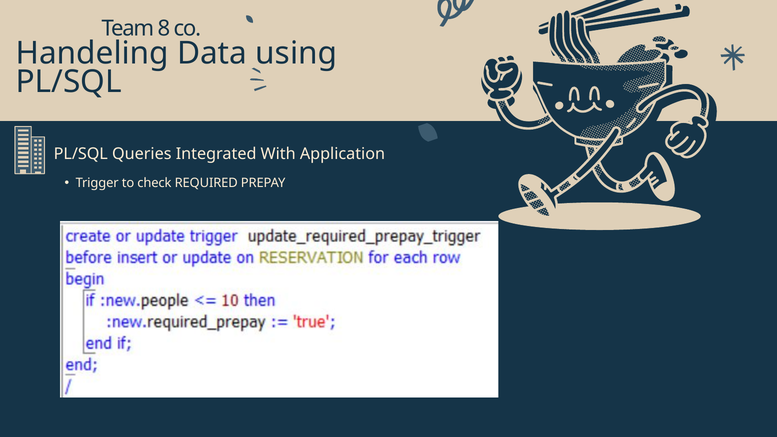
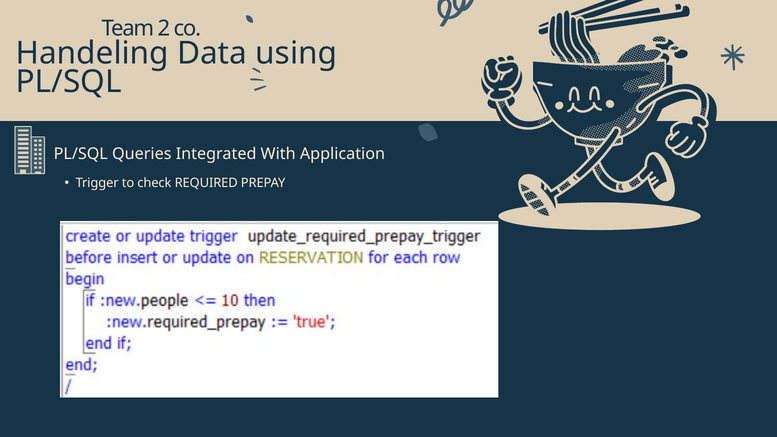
8: 8 -> 2 (164, 29)
